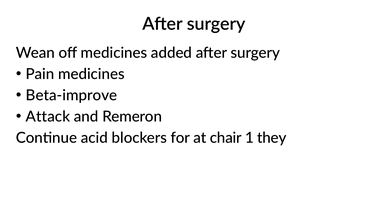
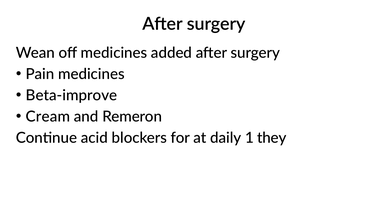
Attack: Attack -> Cream (48, 117)
chair: chair -> daily (226, 138)
